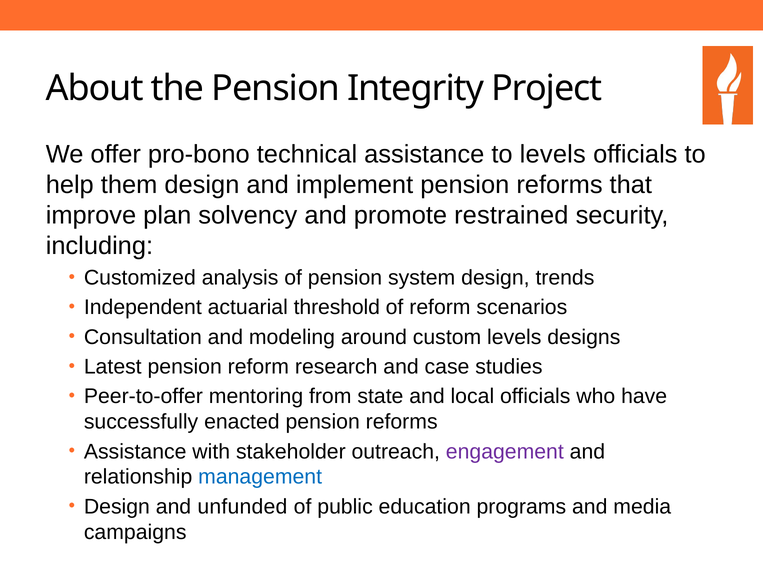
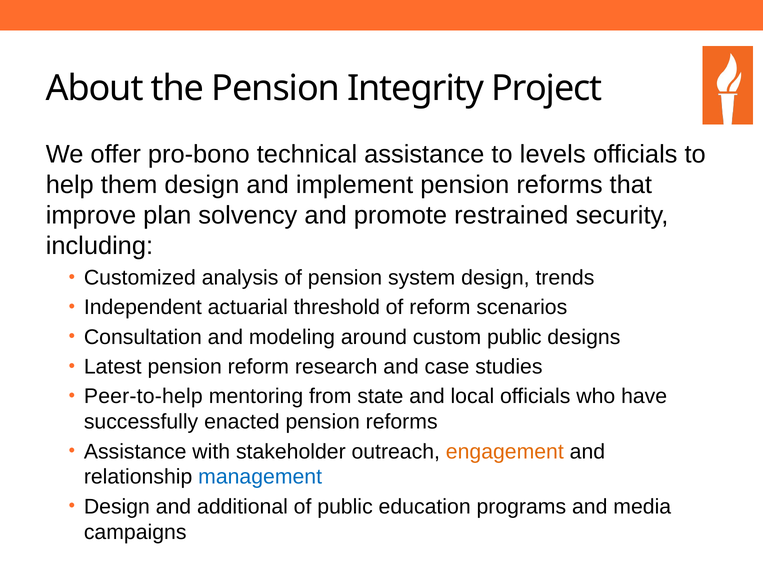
custom levels: levels -> public (514, 337)
Peer-to-offer: Peer-to-offer -> Peer-to-help (143, 397)
engagement colour: purple -> orange (505, 452)
unfunded: unfunded -> additional (242, 507)
